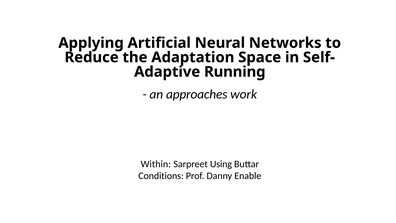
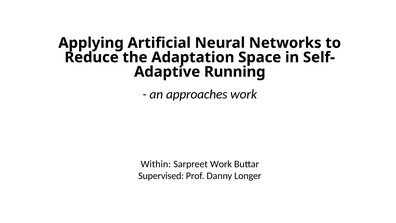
Sarpreet Using: Using -> Work (221, 164)
Conditions: Conditions -> Supervised (161, 176)
Enable: Enable -> Longer (248, 176)
